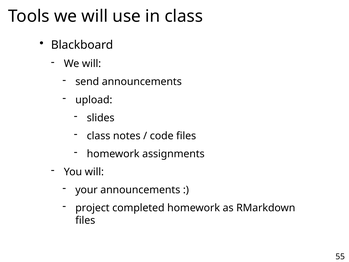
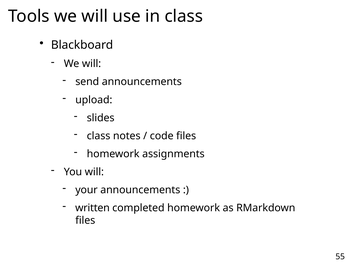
project: project -> written (92, 208)
